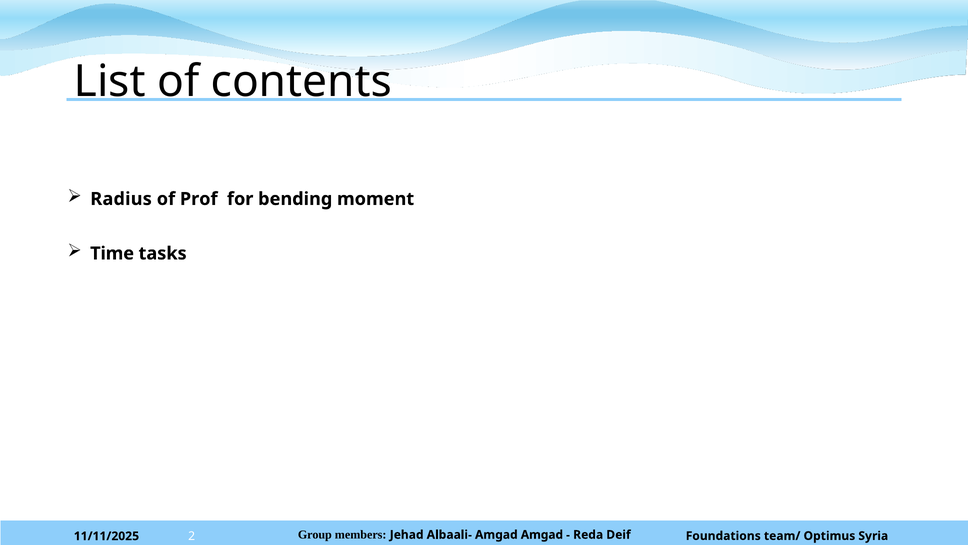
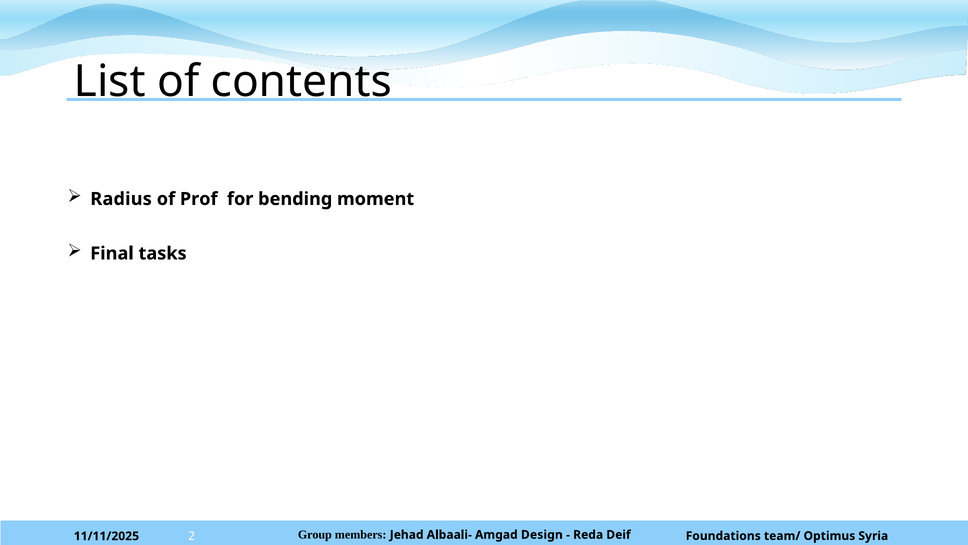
Time: Time -> Final (112, 253)
Amgad Amgad: Amgad -> Design (542, 534)
